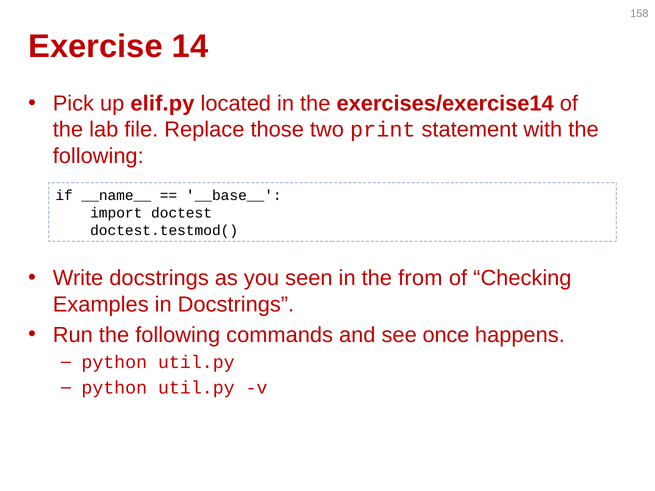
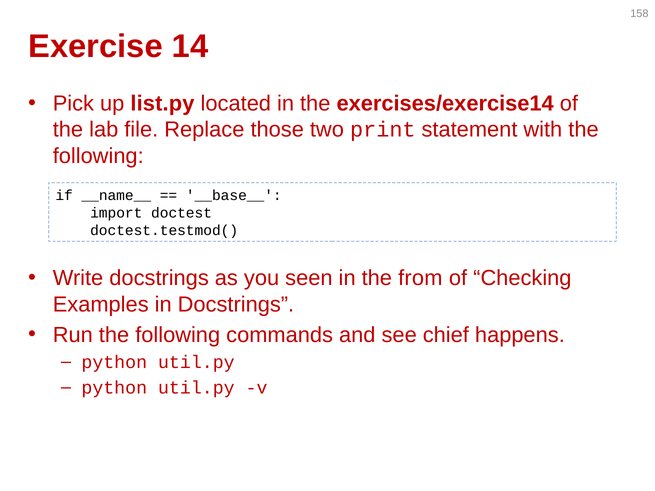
elif.py: elif.py -> list.py (162, 104)
once: once -> chief (446, 335)
